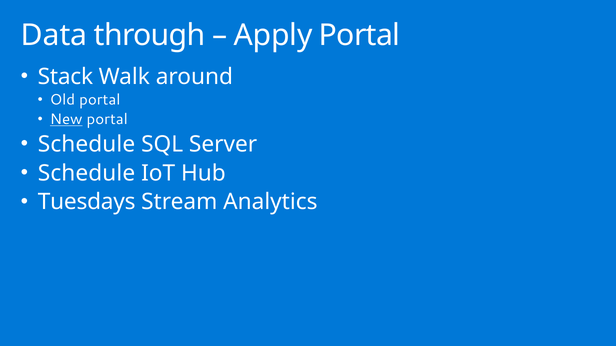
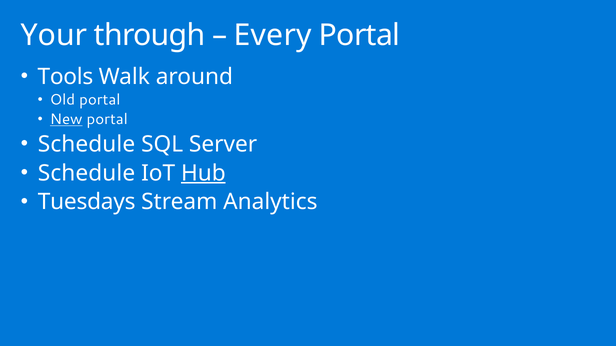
Data: Data -> Your (54, 35)
Apply: Apply -> Every (273, 35)
Stack: Stack -> Tools (65, 77)
Hub underline: none -> present (203, 173)
